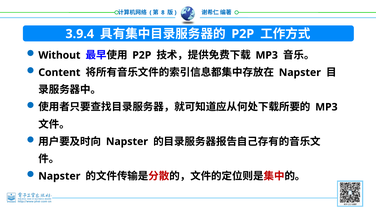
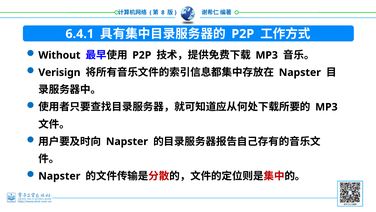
3.9.4: 3.9.4 -> 6.4.1 (80, 34)
Content: Content -> Verisign (59, 72)
